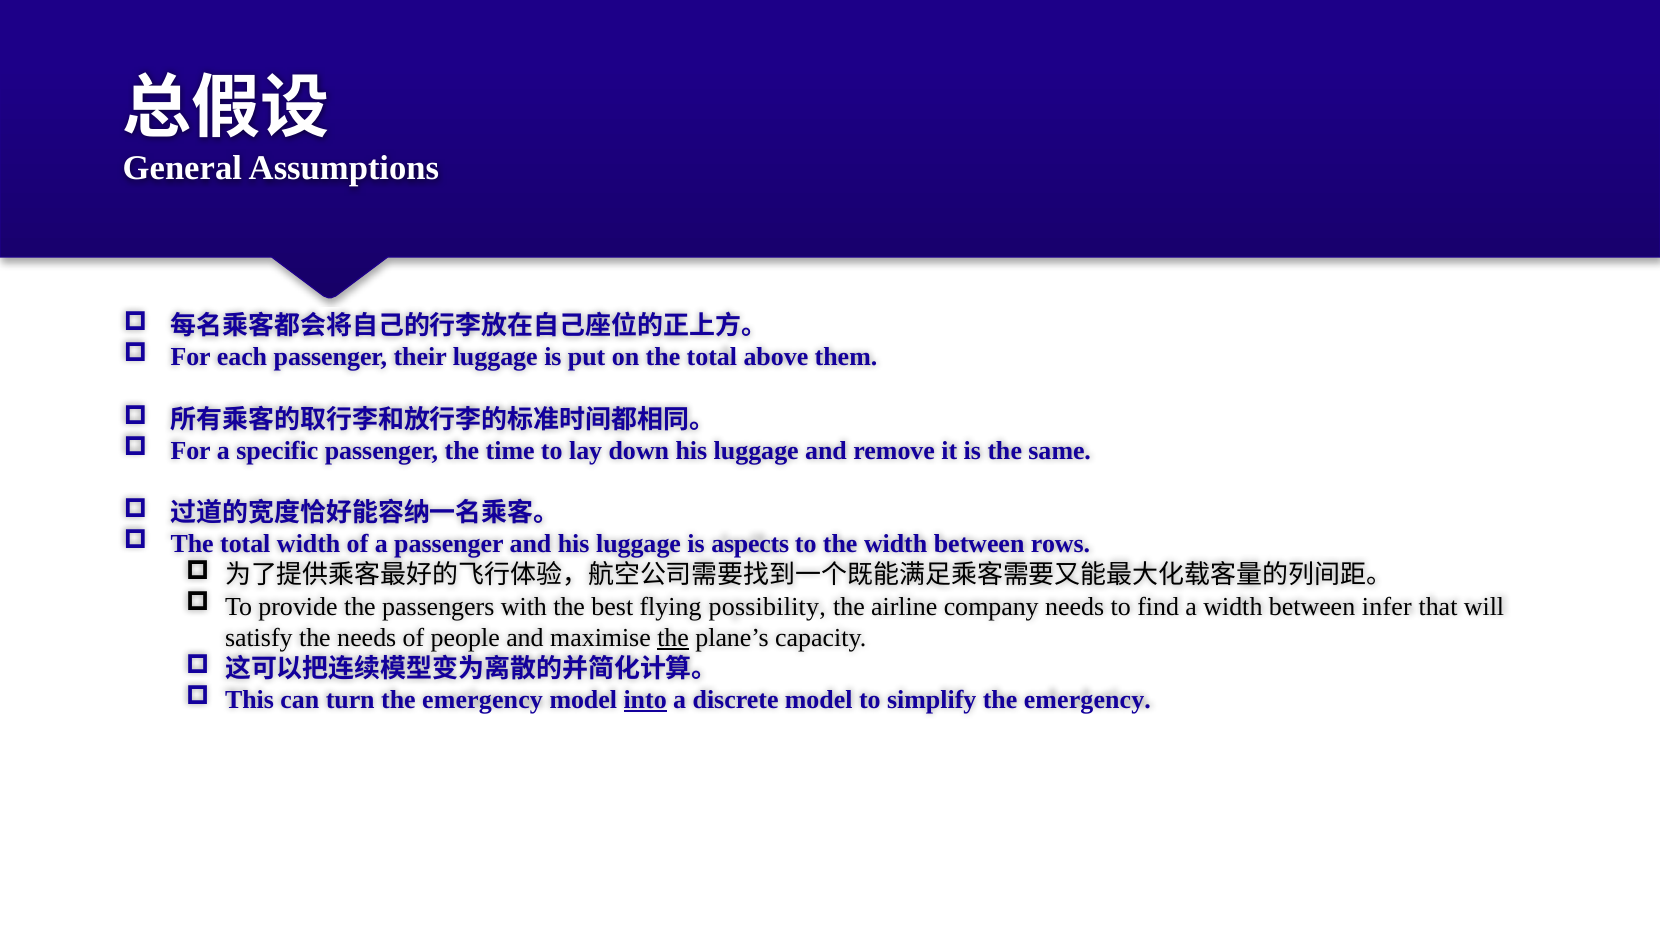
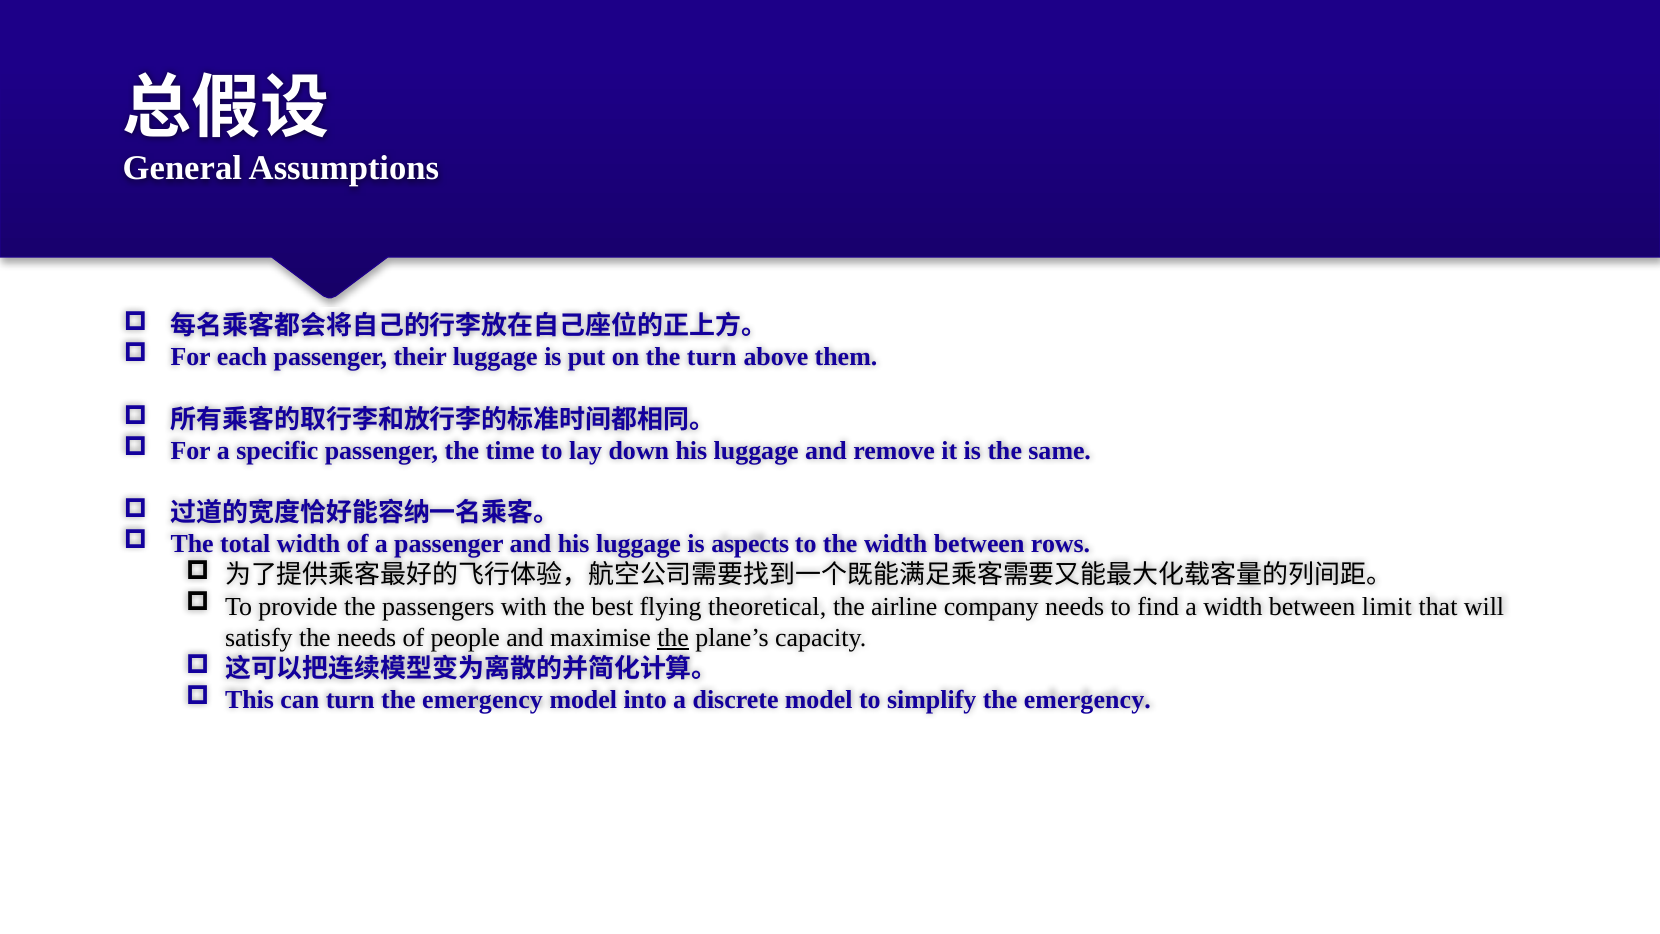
on the total: total -> turn (712, 357)
possibility: possibility -> theoretical (767, 606)
infer: infer -> limit (1387, 606)
into underline: present -> none (645, 700)
